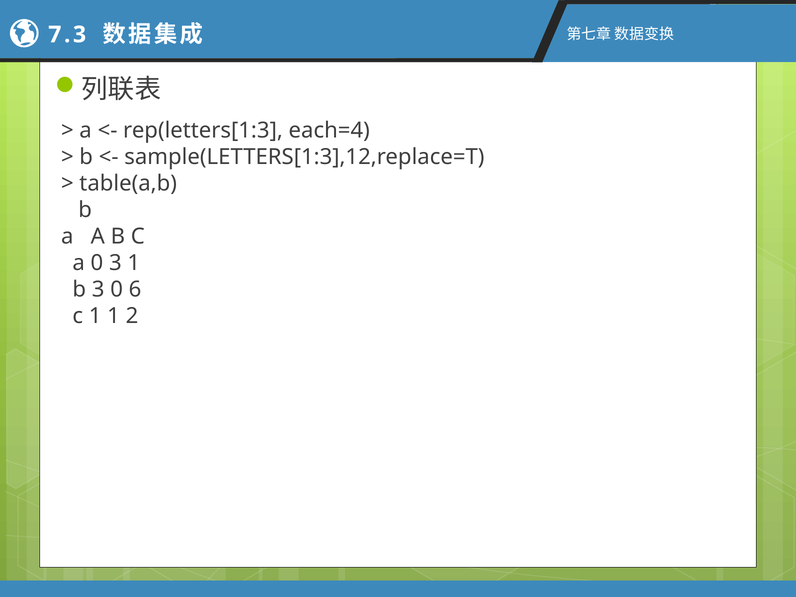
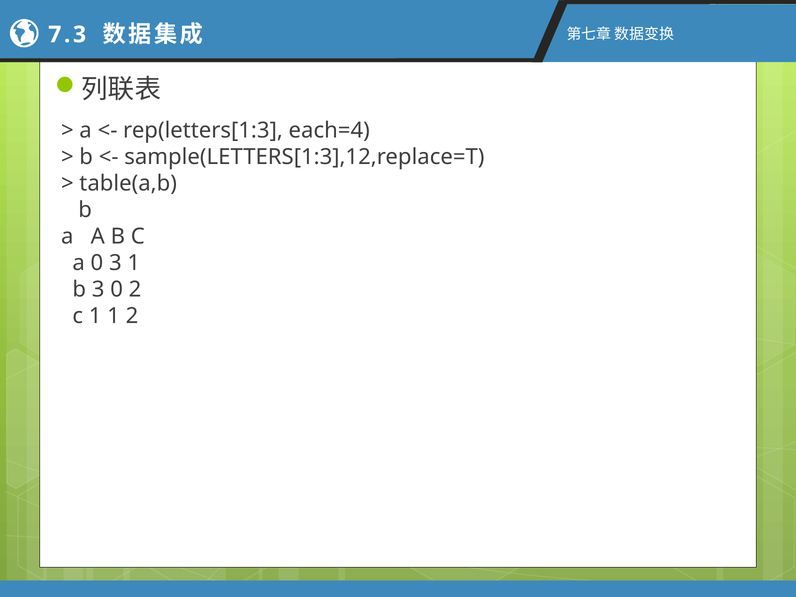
0 6: 6 -> 2 (135, 290)
